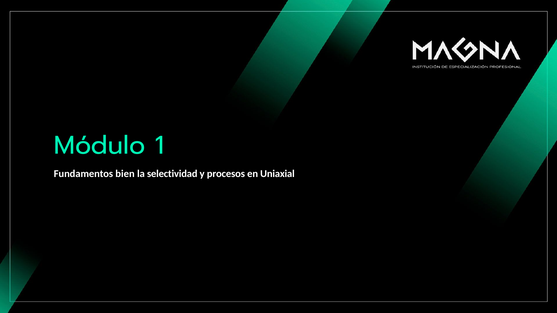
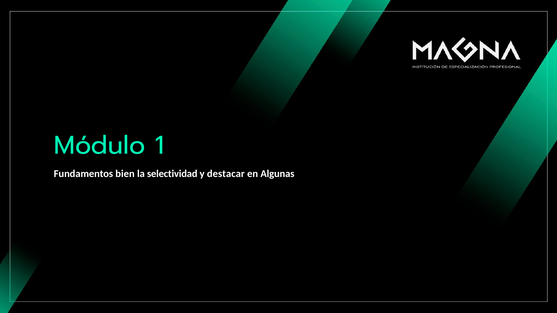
procesos: procesos -> destacar (226, 174)
Uniaxial: Uniaxial -> Algunas (277, 174)
